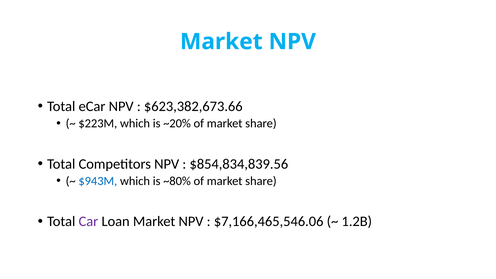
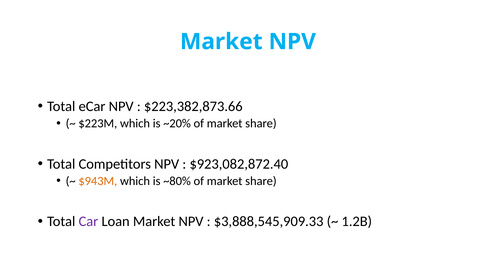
$623,382,673.66: $623,382,673.66 -> $223,382,873.66 (193, 106)
$854,834,839.56: $854,834,839.56 -> $923,082,872.40 (239, 164)
$943M colour: blue -> orange (98, 181)
$7,166,465,546.06: $7,166,465,546.06 -> $3,888,545,909.33 (269, 222)
